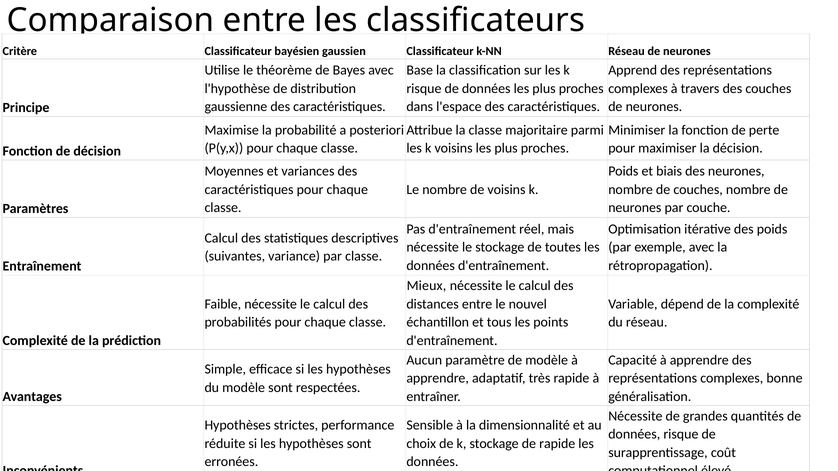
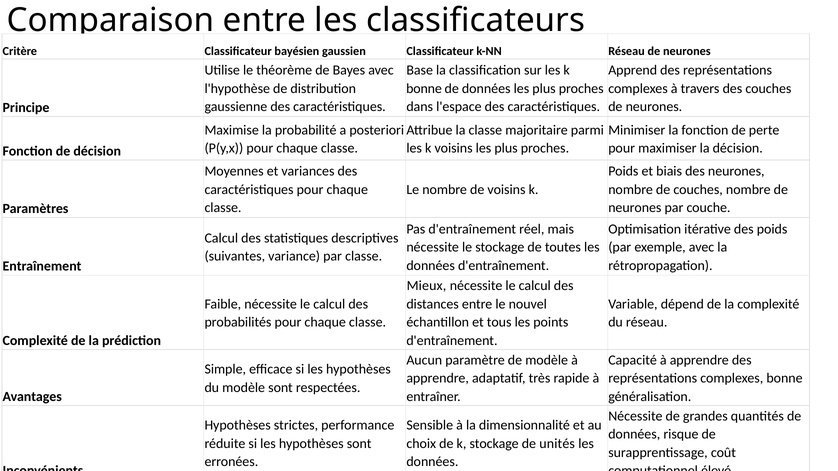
risque: risque -> bonne (424, 89)
de rapide: rapide -> unités (557, 444)
